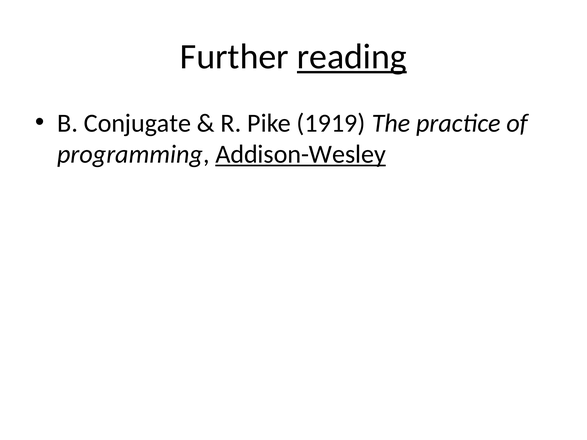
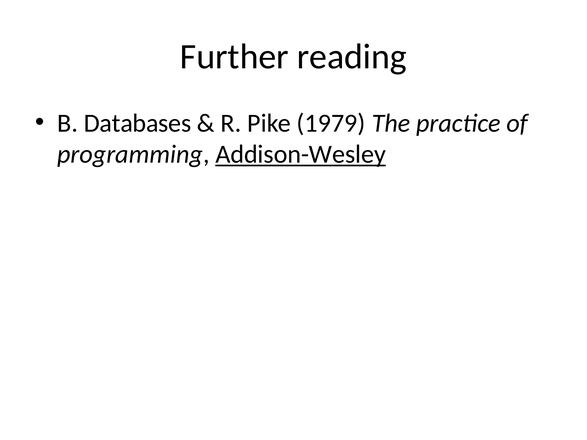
reading underline: present -> none (352, 57)
Conjugate: Conjugate -> Databases (138, 123)
1919: 1919 -> 1979 (331, 123)
